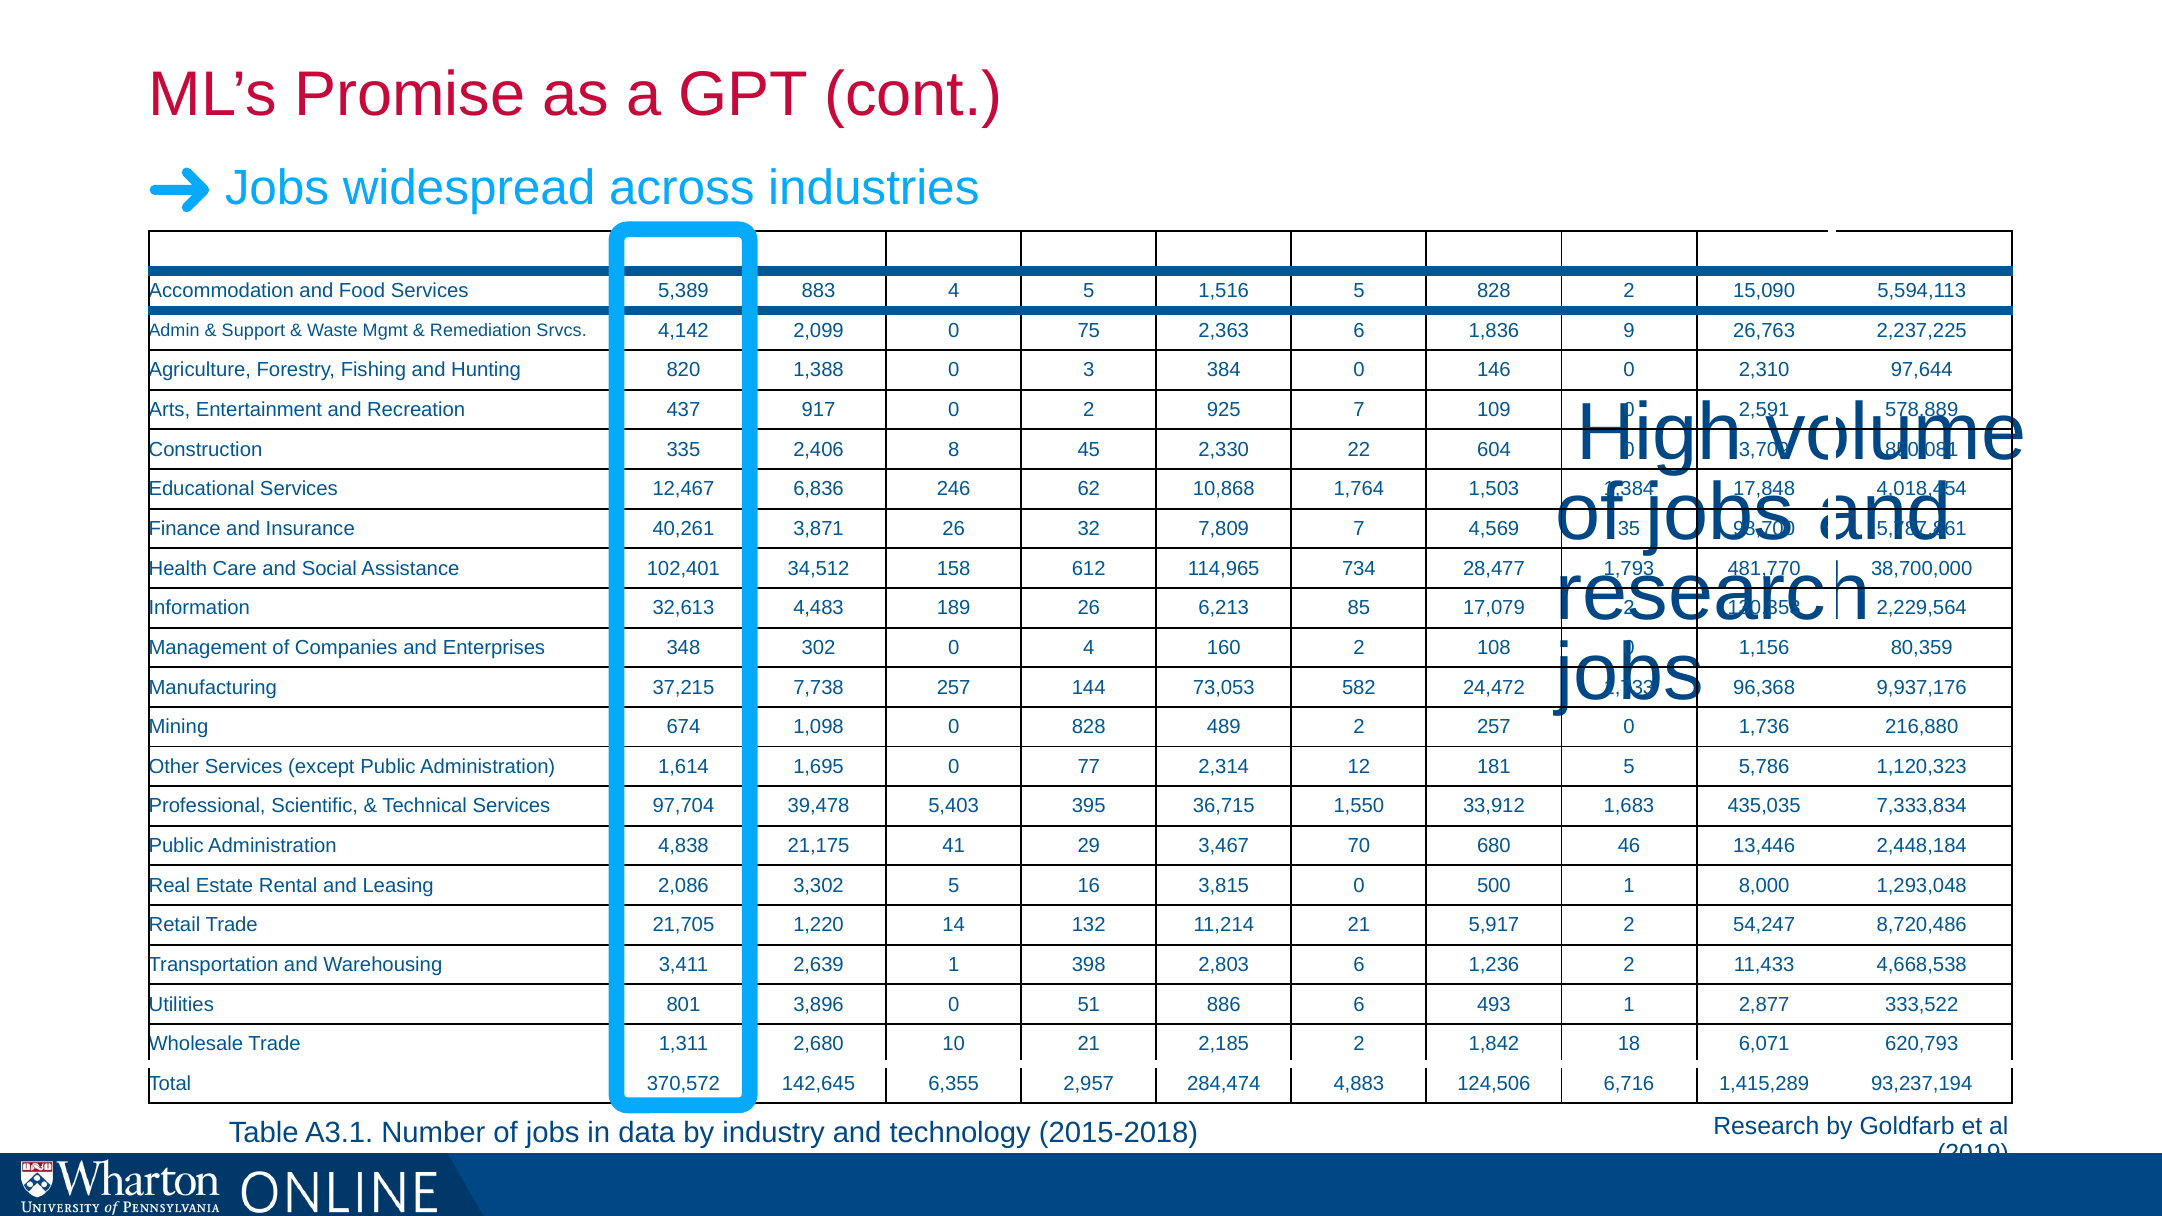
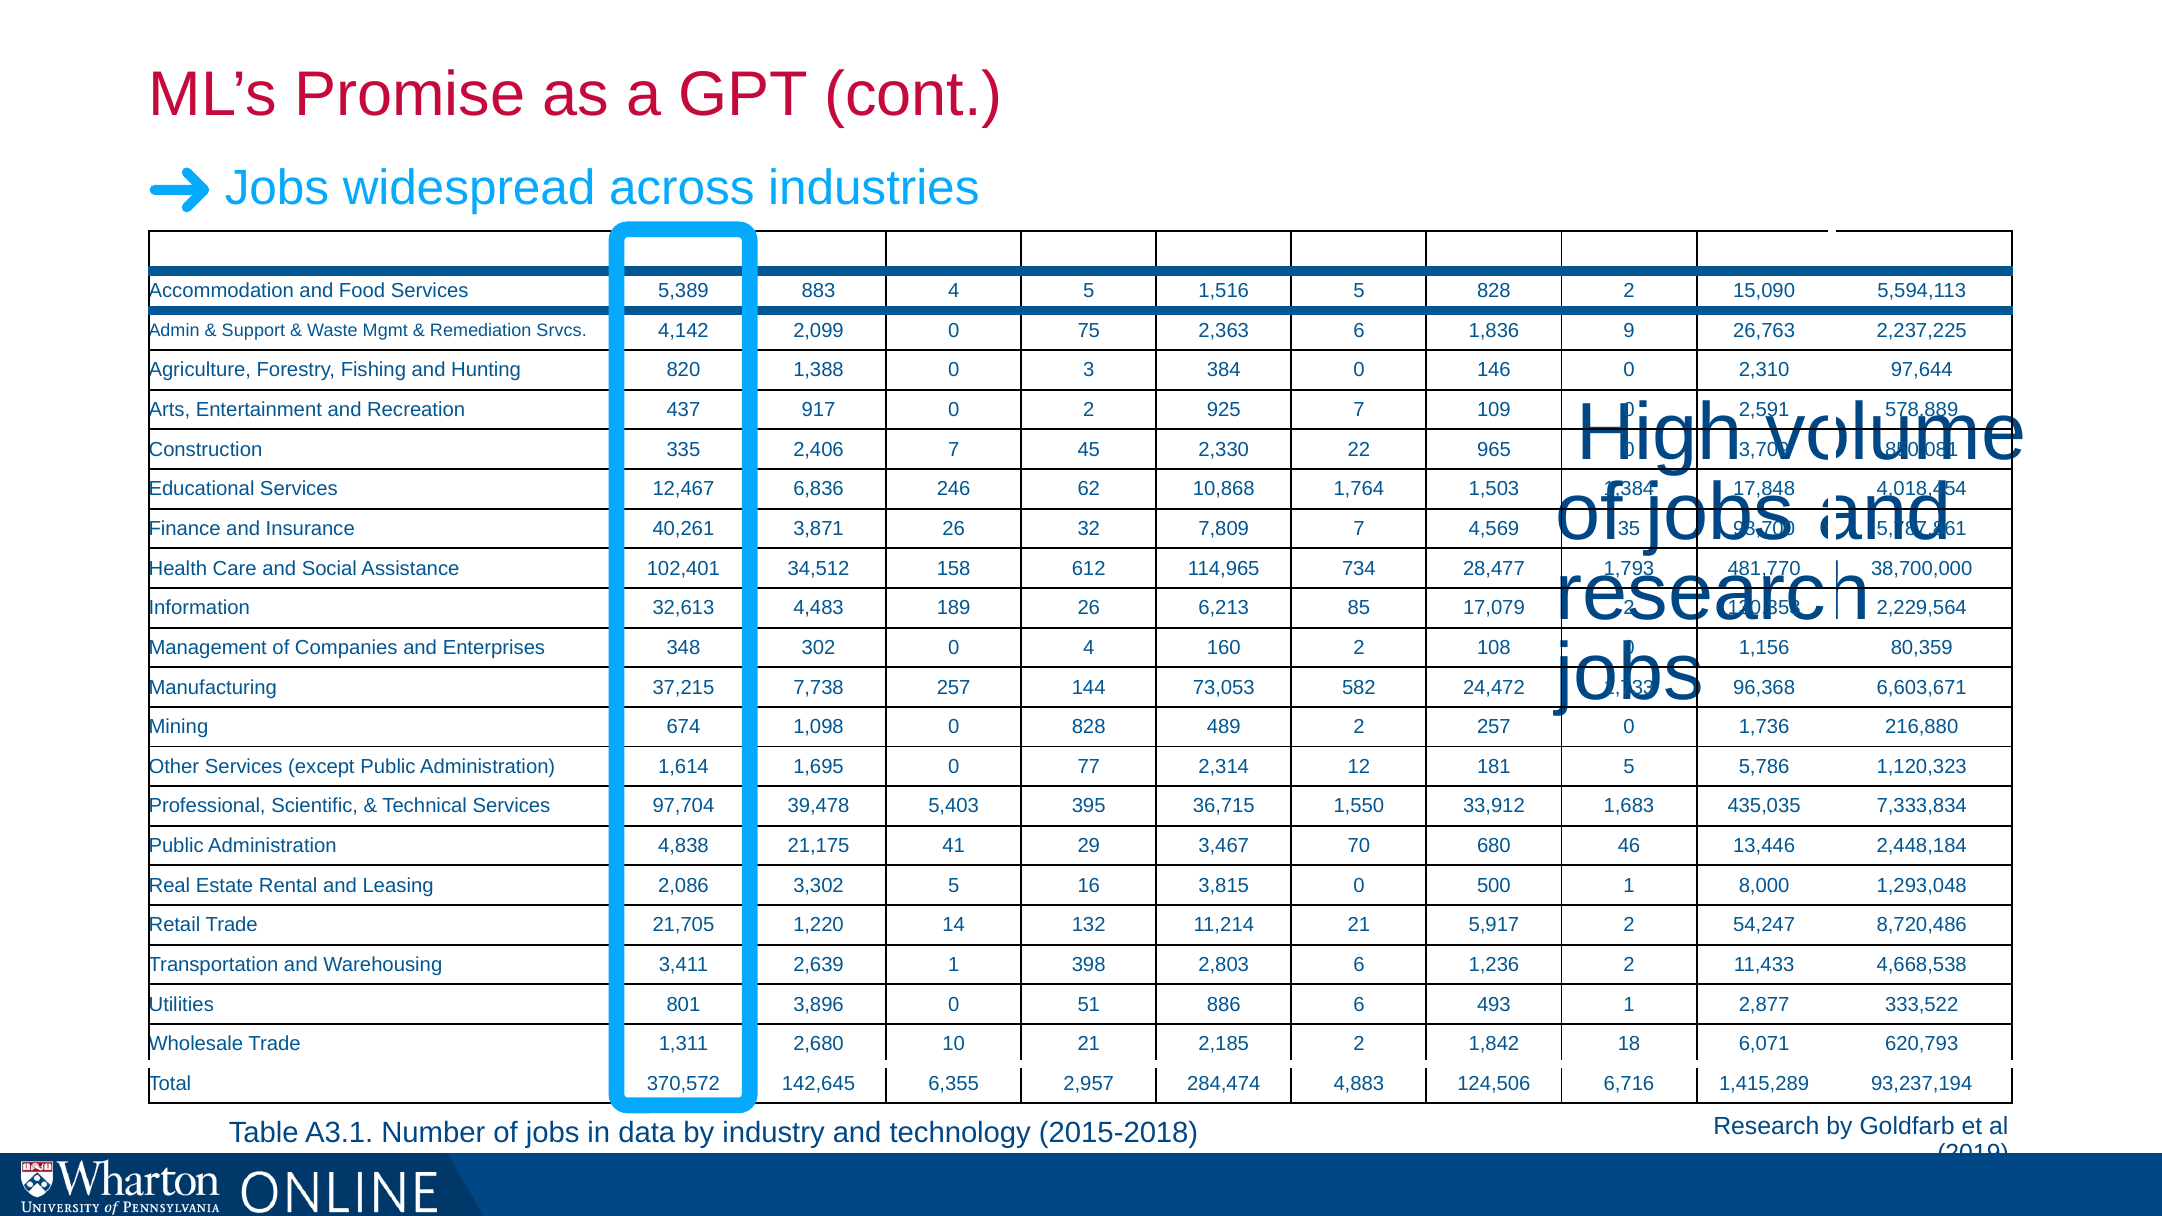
2,406 8: 8 -> 7 (954, 450)
604: 604 -> 965 (1494, 450)
9,937,176: 9,937,176 -> 6,603,671 (1922, 687)
